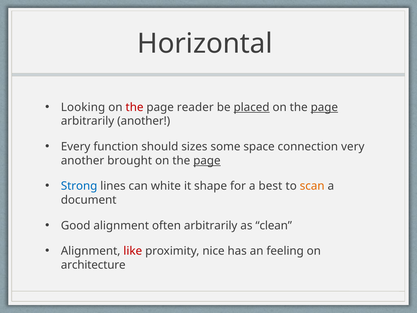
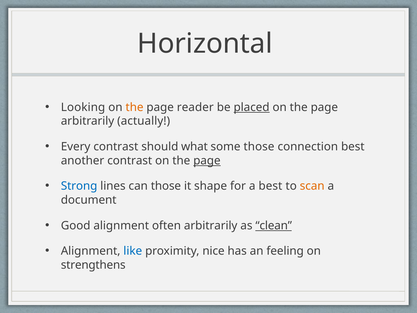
the colour: red -> orange (135, 107)
page underline: present -> none (324, 107)
arbitrarily another: another -> actually (144, 121)
Every function: function -> contrast (116, 147)
sizes: sizes -> what (194, 147)
some space: space -> those (259, 147)
connection very: very -> best (353, 147)
another brought: brought -> contrast (130, 160)
can white: white -> those (166, 186)
clean underline: none -> present (274, 225)
like colour: red -> blue (133, 251)
architecture: architecture -> strengthens (93, 265)
